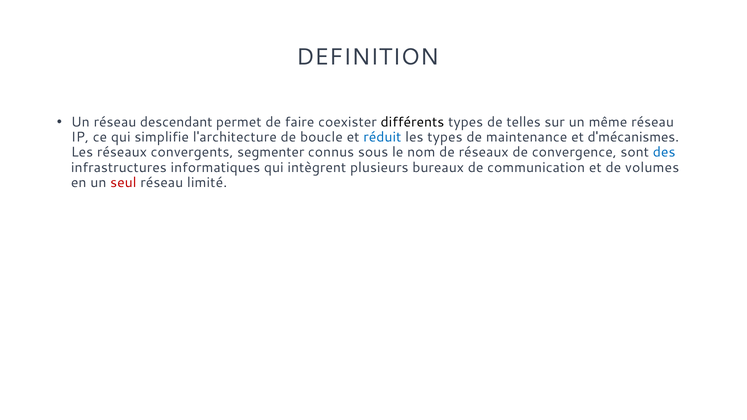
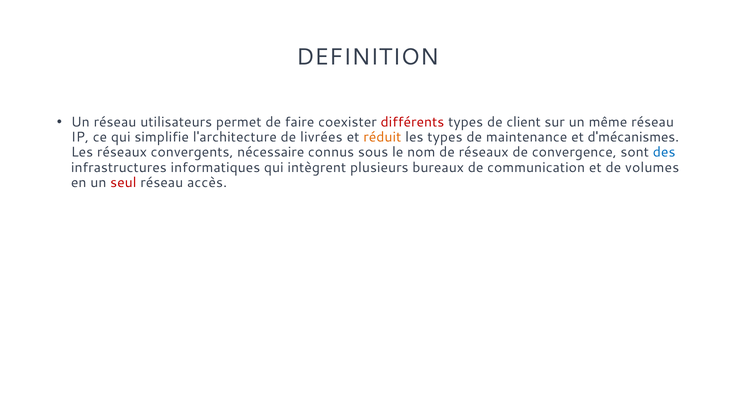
descendant: descendant -> utilisateurs (176, 122)
différents colour: black -> red (412, 122)
telles: telles -> client (524, 122)
boucle: boucle -> livrées (321, 137)
réduit colour: blue -> orange (382, 137)
segmenter: segmenter -> nécessaire (271, 152)
limité: limité -> accès (207, 183)
